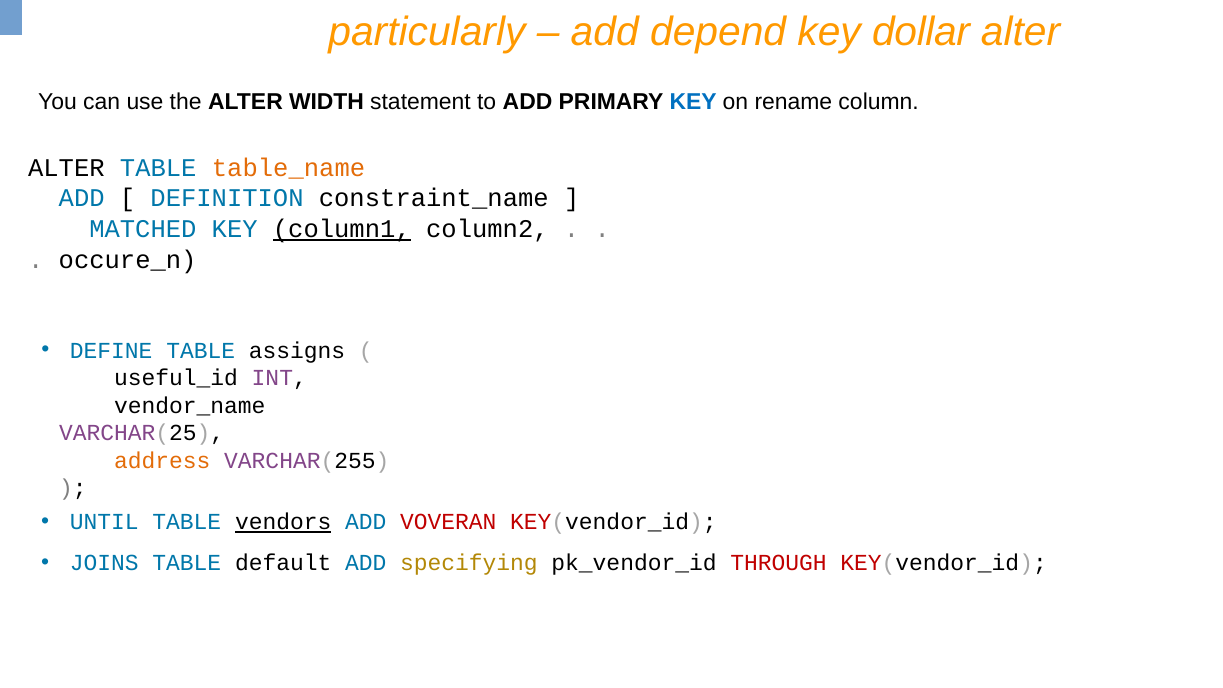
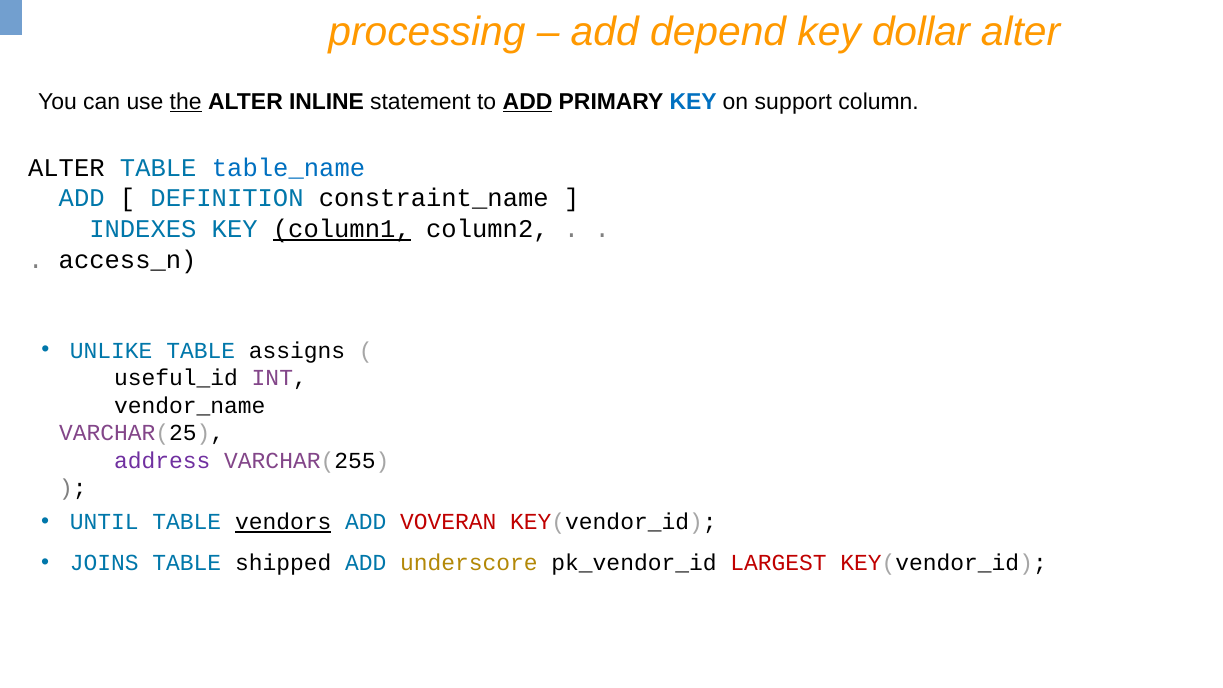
particularly: particularly -> processing (427, 32)
the underline: none -> present (186, 102)
WIDTH: WIDTH -> INLINE (327, 102)
ADD underline: none -> present (528, 102)
rename: rename -> support (793, 102)
table_name colour: orange -> blue (289, 168)
MATCHED: MATCHED -> INDEXES (143, 229)
occure_n: occure_n -> access_n (128, 260)
DEFINE: DEFINE -> UNLIKE (111, 350)
address colour: orange -> purple (162, 461)
default: default -> shipped (283, 563)
specifying: specifying -> underscore (469, 563)
THROUGH: THROUGH -> LARGEST (778, 563)
